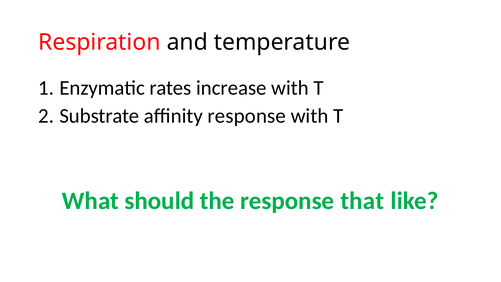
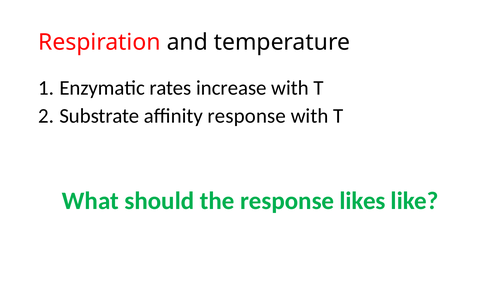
that: that -> likes (363, 201)
